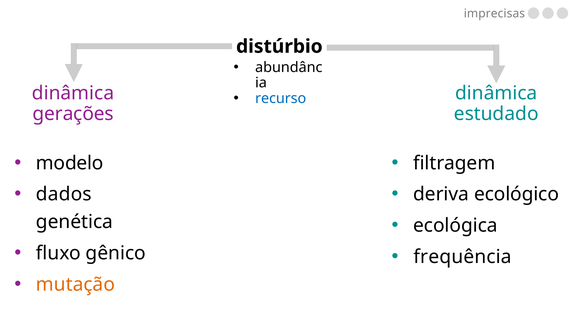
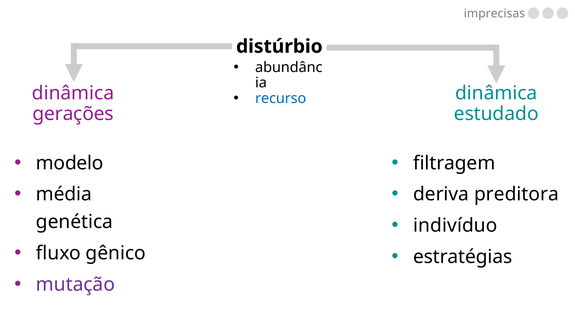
dados: dados -> média (64, 194)
ecológico: ecológico -> preditora (516, 194)
ecológica: ecológica -> indivíduo (455, 225)
frequência: frequência -> estratégias (463, 256)
mutação colour: orange -> purple (75, 284)
